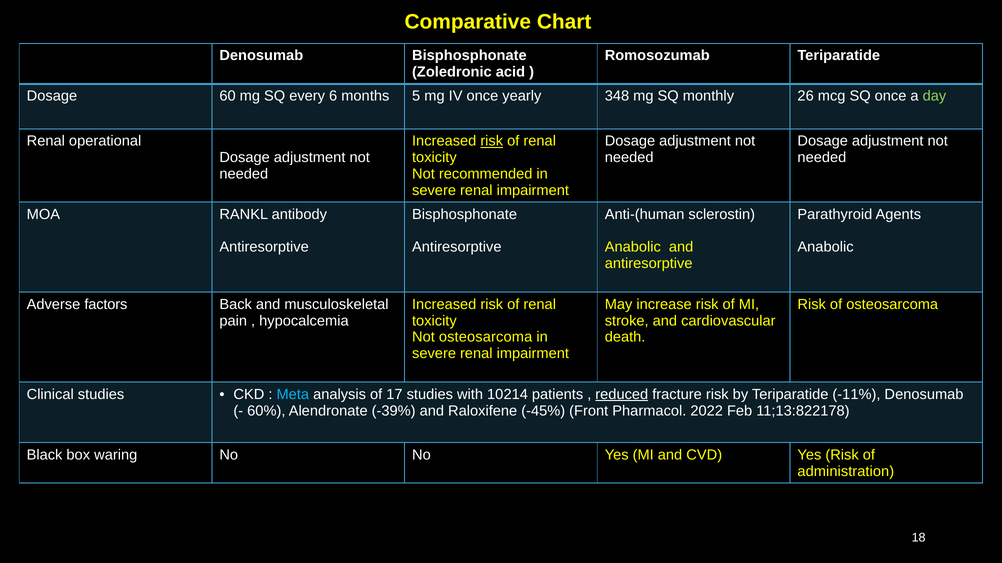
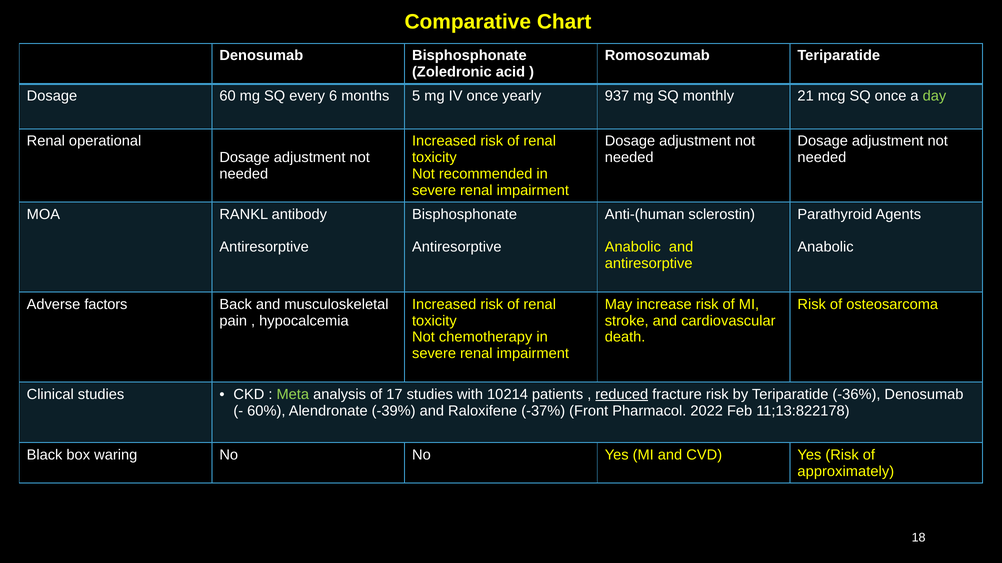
348: 348 -> 937 (617, 96)
26: 26 -> 21 (806, 96)
risk underline: present -> none (492, 141)
Not osteosarcoma: osteosarcoma -> chemotherapy (486, 338)
Meta colour: light blue -> light green (293, 395)
-11%: -11% -> -36% (856, 395)
-45%: -45% -> -37% (543, 411)
administration: administration -> approximately (846, 472)
